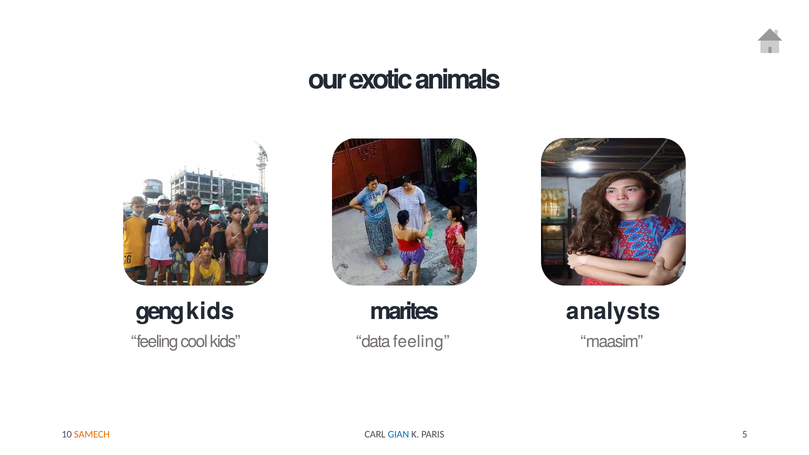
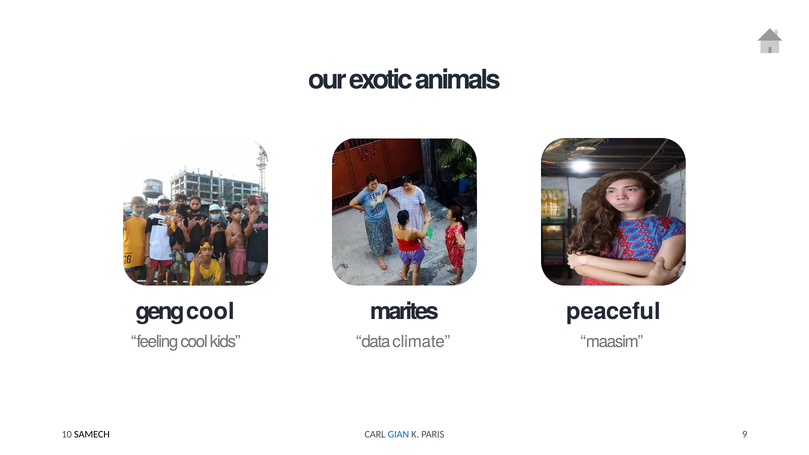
geng kids: kids -> cool (210, 311)
analysts: analysts -> peaceful (614, 311)
data feeling: feeling -> climate (421, 342)
5: 5 -> 9 (745, 434)
SAMECH colour: orange -> black (92, 435)
